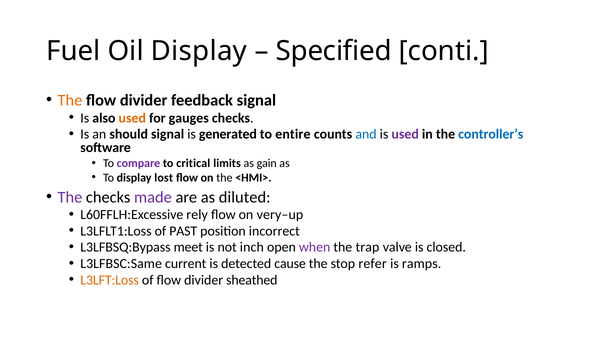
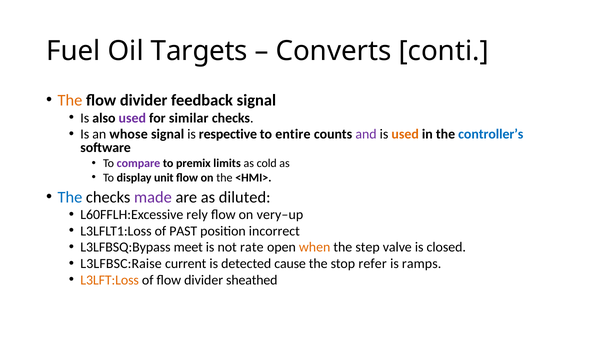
Oil Display: Display -> Targets (199, 51)
Specified: Specified -> Converts (334, 51)
used colour: orange -> purple (132, 118)
gauges: gauges -> similar (189, 118)
should: should -> whose (129, 134)
generated: generated -> respective (228, 134)
and colour: blue -> purple (366, 134)
used colour: purple -> orange (405, 134)
critical: critical -> premix (193, 163)
gain: gain -> cold (267, 163)
lost: lost -> unit (164, 178)
The colour: purple -> blue (70, 197)
inch: inch -> rate (252, 247)
when colour: purple -> orange (315, 247)
trap: trap -> step (368, 247)
L3LFBSC:Same: L3LFBSC:Same -> L3LFBSC:Raise (121, 264)
